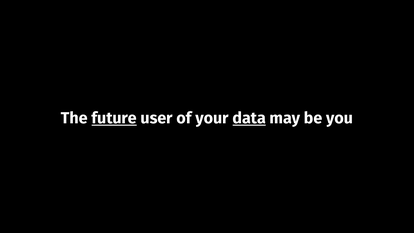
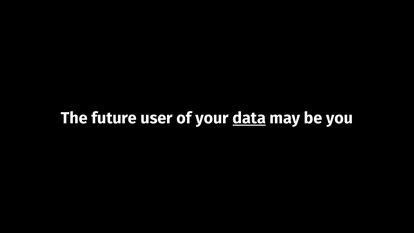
future underline: present -> none (114, 118)
